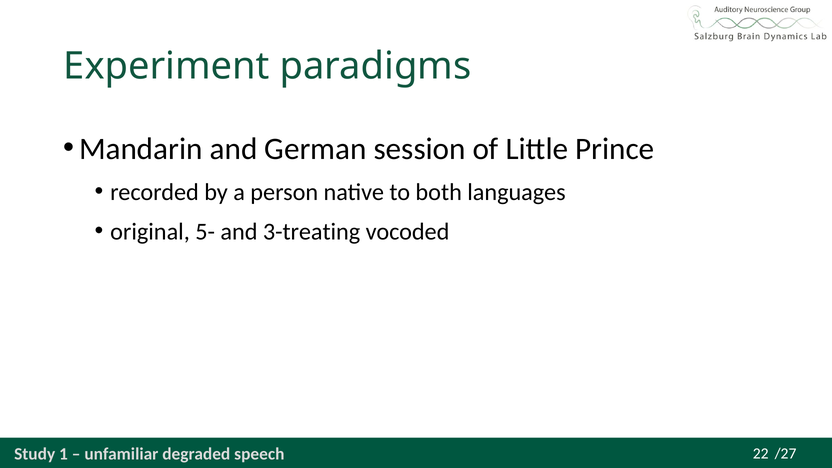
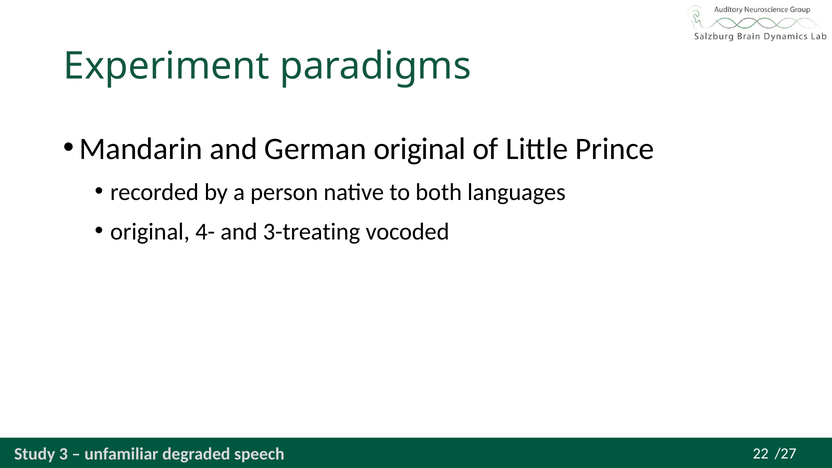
German session: session -> original (420, 149)
5-: 5- -> 4- (205, 232)
1: 1 -> 3 (63, 454)
